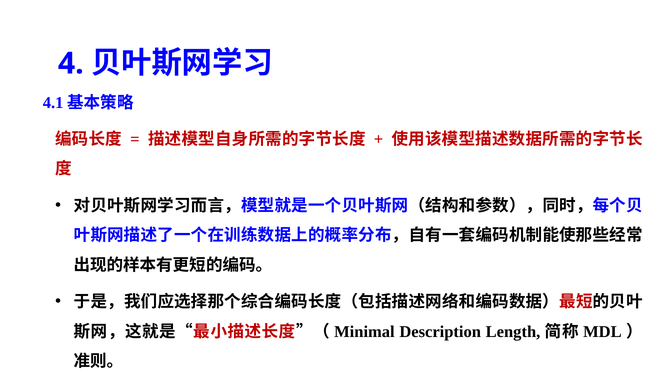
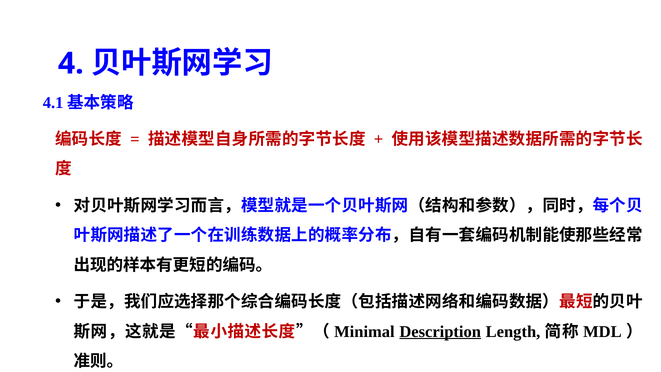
Description underline: none -> present (440, 331)
